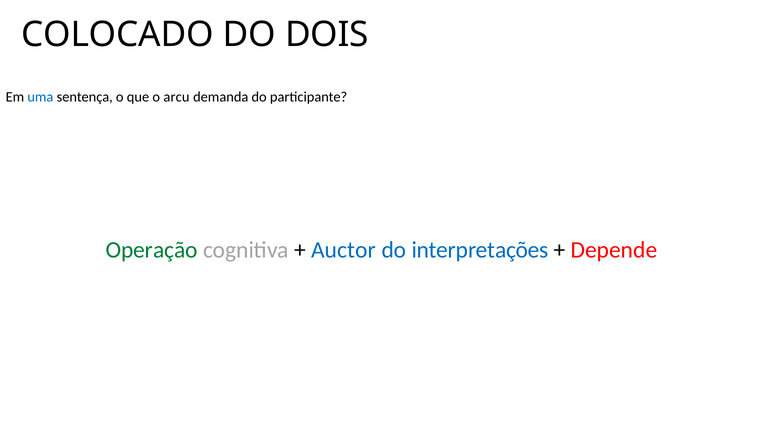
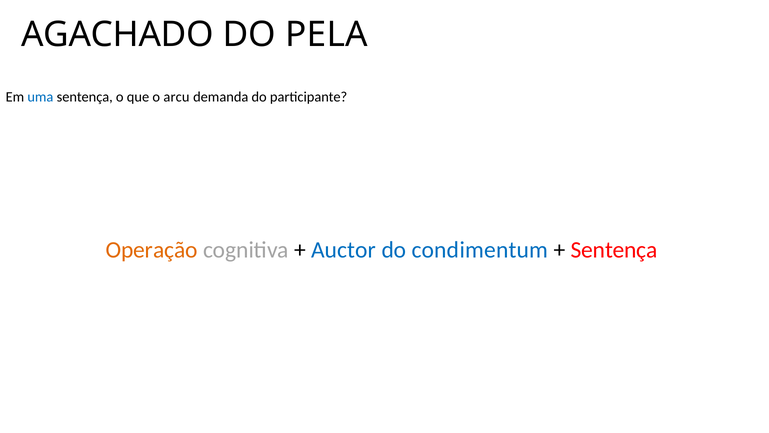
COLOCADO: COLOCADO -> AGACHADO (118, 34)
DOIS: DOIS -> PELA (327, 34)
Operação colour: green -> orange (152, 250)
interpretações: interpretações -> condimentum (480, 250)
Depende: Depende -> Sentença (614, 250)
